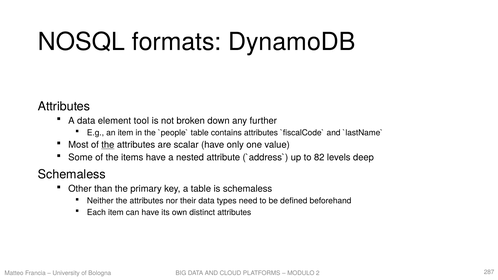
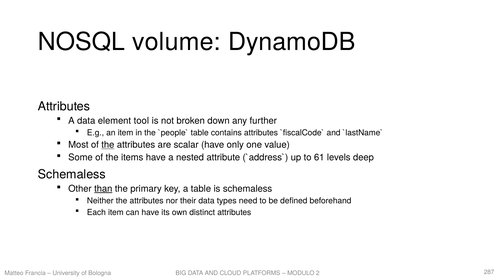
formats: formats -> volume (177, 42)
82: 82 -> 61 (319, 158)
than underline: none -> present (103, 189)
